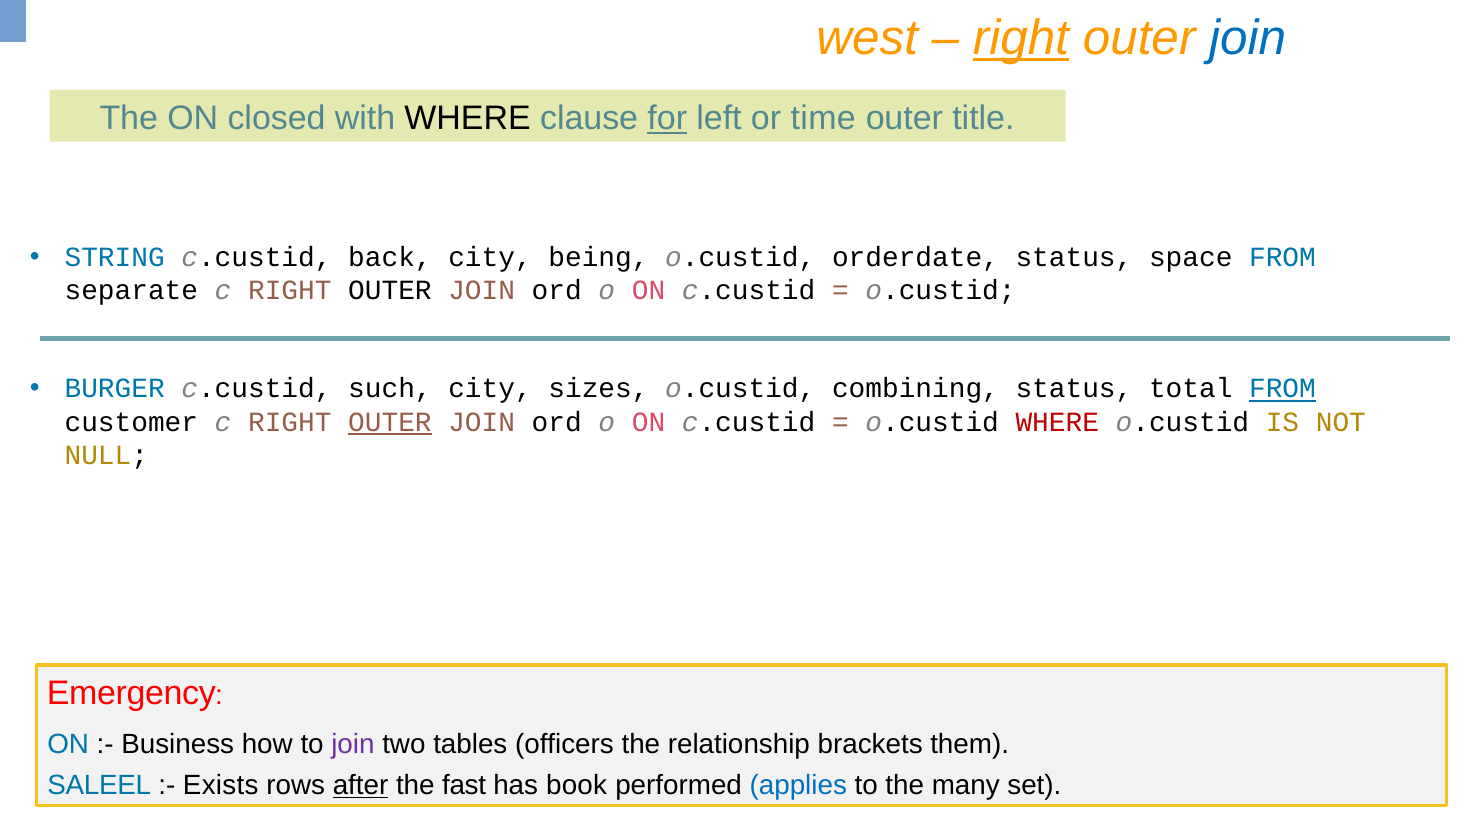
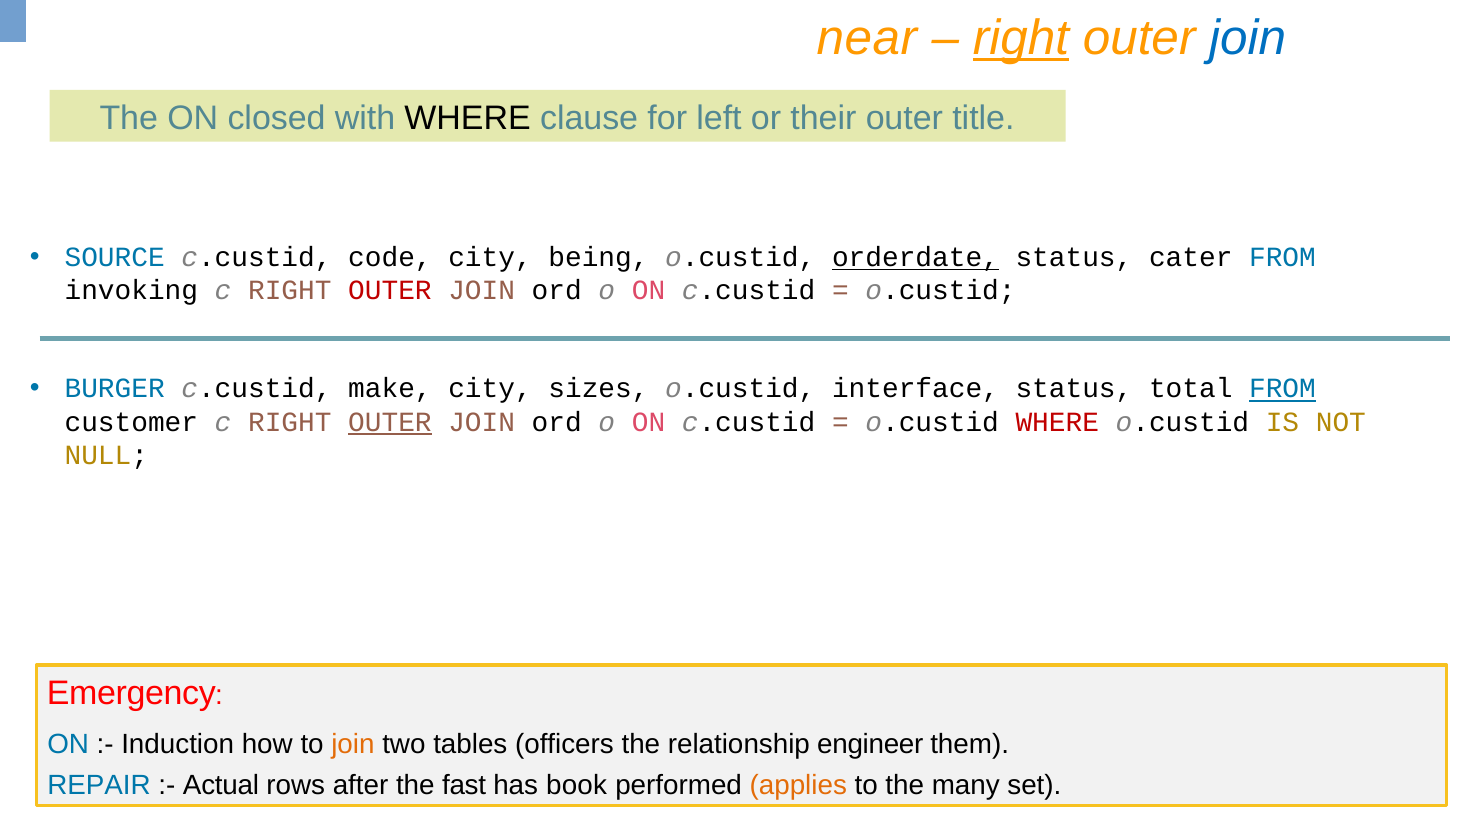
west: west -> near (867, 39)
for underline: present -> none (667, 118)
time: time -> their (823, 118)
STRING: STRING -> SOURCE (115, 257)
back: back -> code (390, 257)
orderdate underline: none -> present (915, 257)
space: space -> cater (1191, 257)
separate: separate -> invoking (131, 291)
OUTER colour: black -> red (390, 291)
such: such -> make (390, 389)
combining: combining -> interface (915, 389)
Business: Business -> Induction (178, 745)
join colour: purple -> orange (353, 745)
brackets: brackets -> engineer (870, 745)
SALEEL: SALEEL -> REPAIR (99, 786)
Exists: Exists -> Actual (221, 786)
after underline: present -> none (361, 786)
applies colour: blue -> orange (798, 786)
